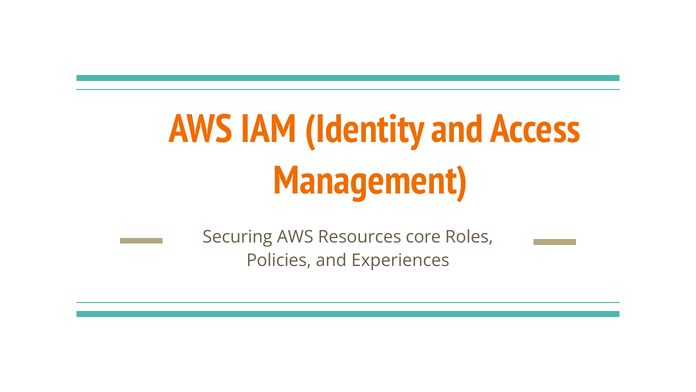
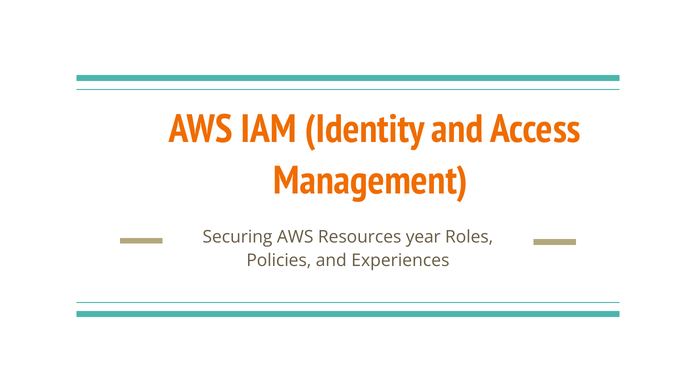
core: core -> year (423, 237)
